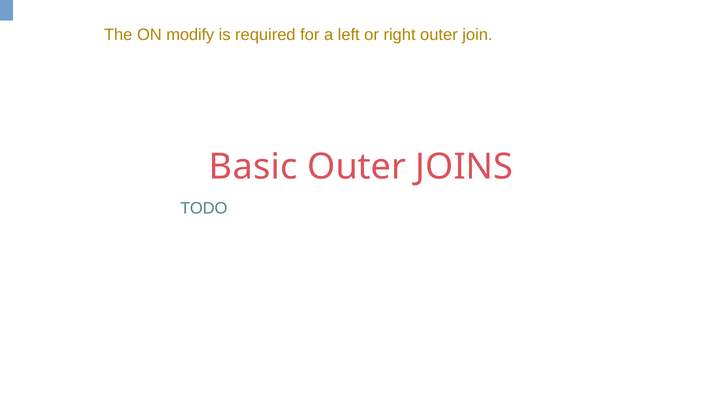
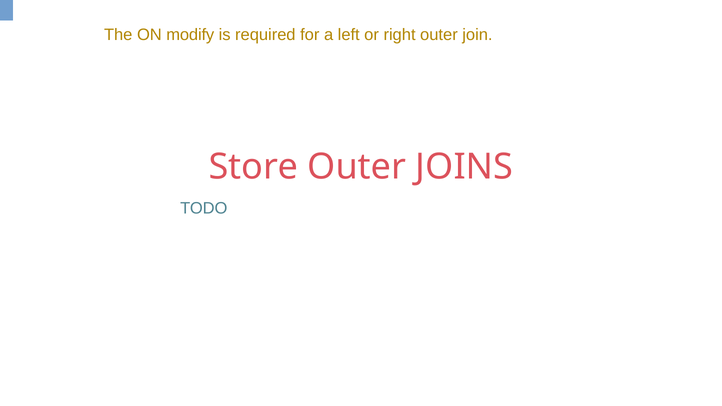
Basic: Basic -> Store (253, 167)
